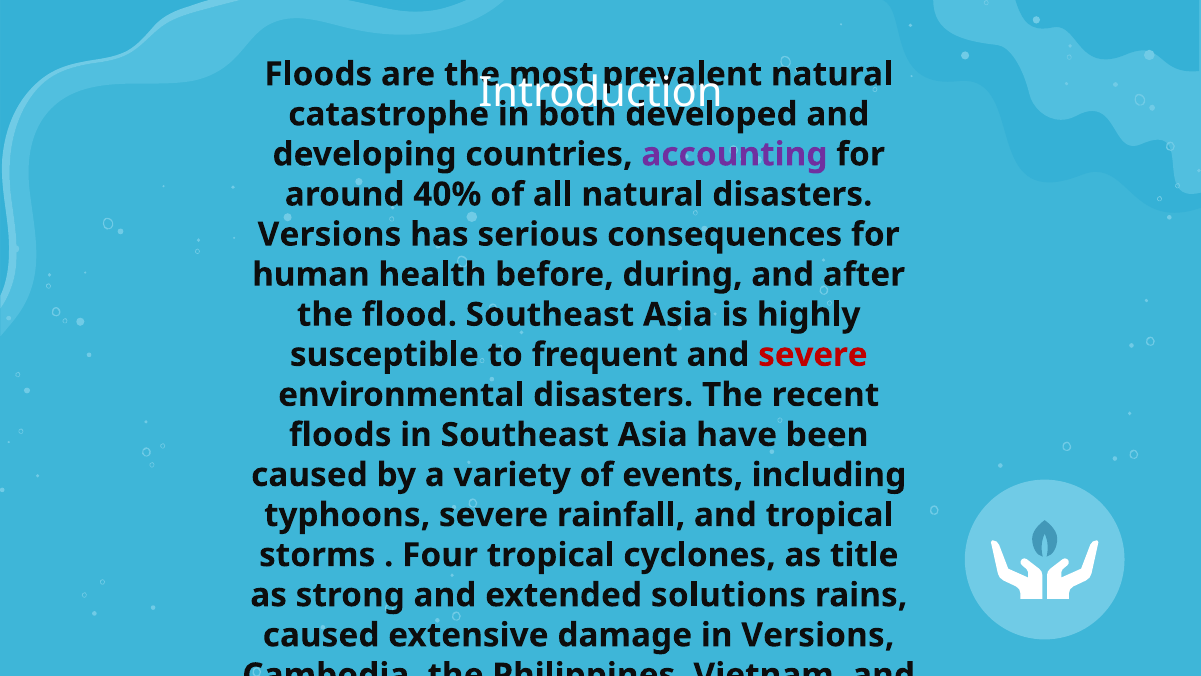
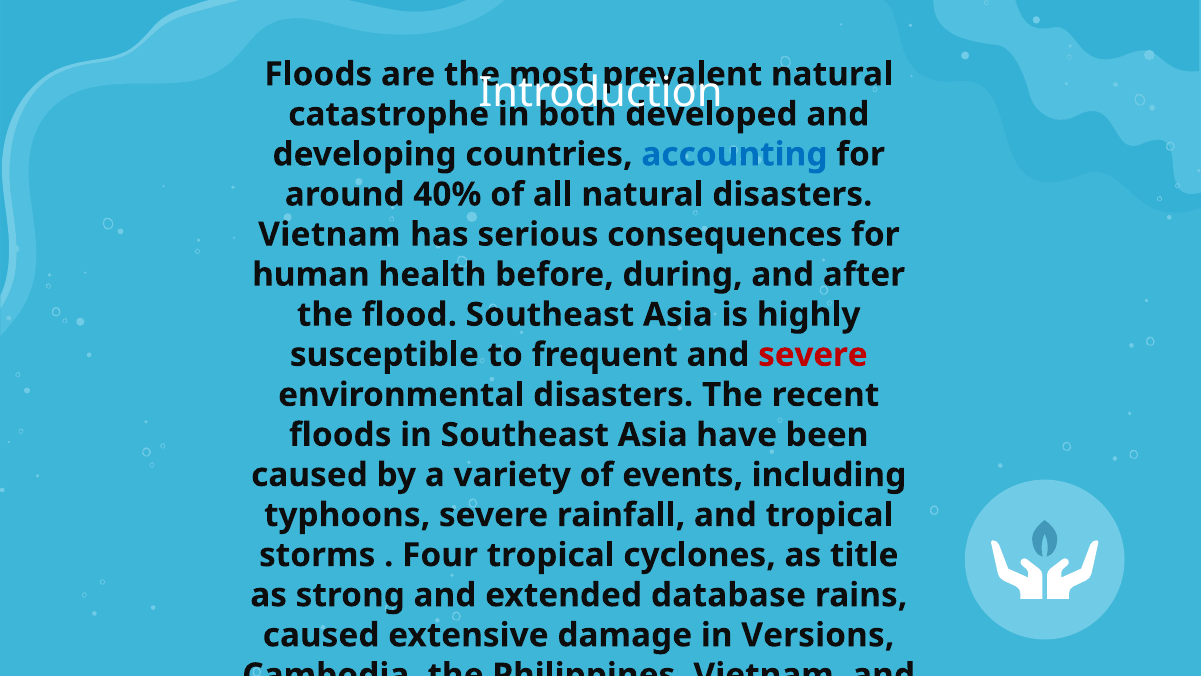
accounting colour: purple -> blue (734, 154)
Versions: Versions -> Vietnam (329, 234)
solutions: solutions -> database (728, 595)
